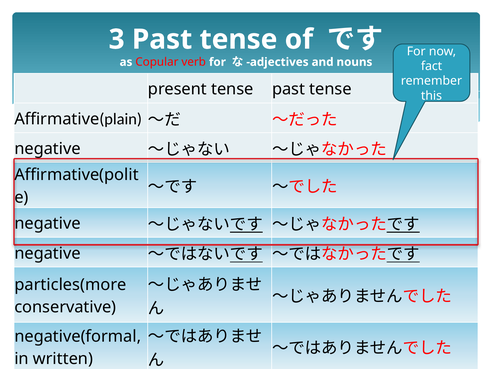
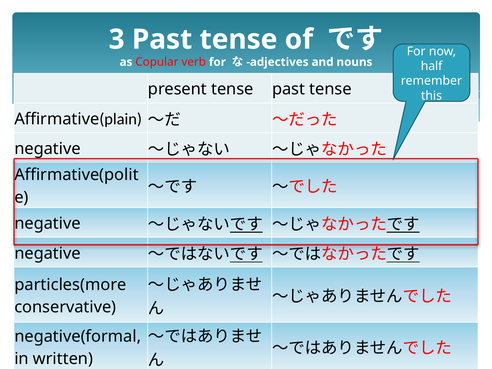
fact: fact -> half (432, 66)
